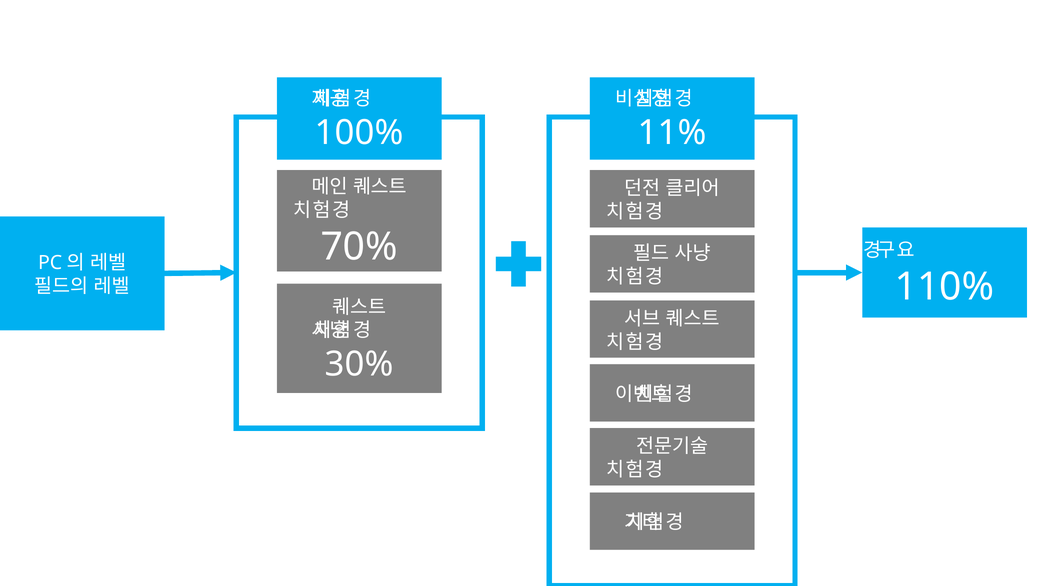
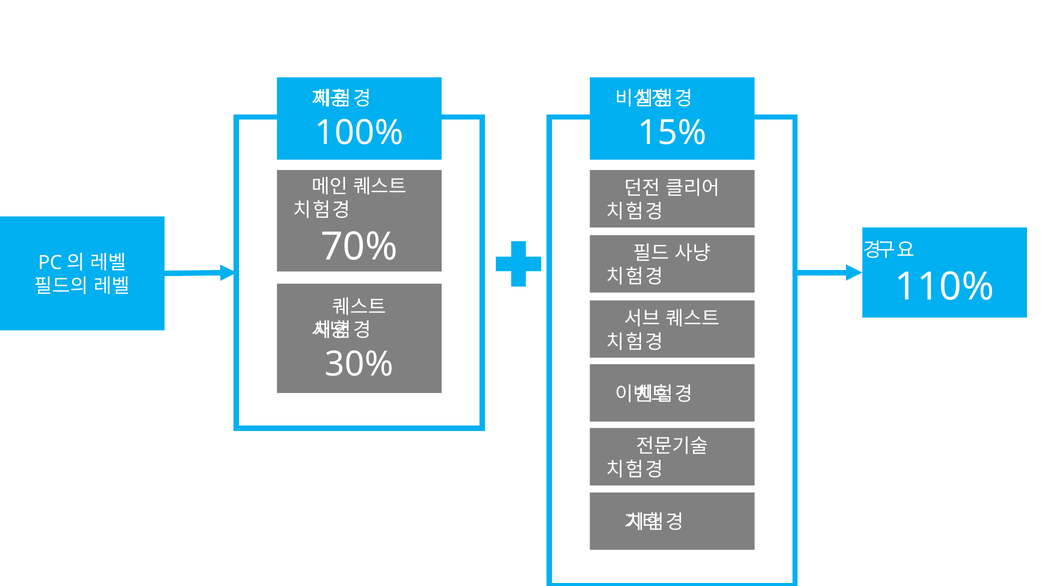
11%: 11% -> 15% (672, 133)
